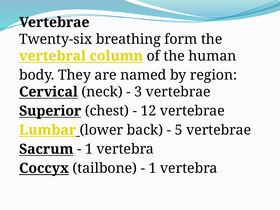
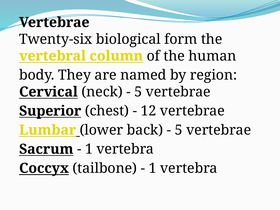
breathing: breathing -> biological (128, 39)
3: 3 -> 5 (138, 92)
